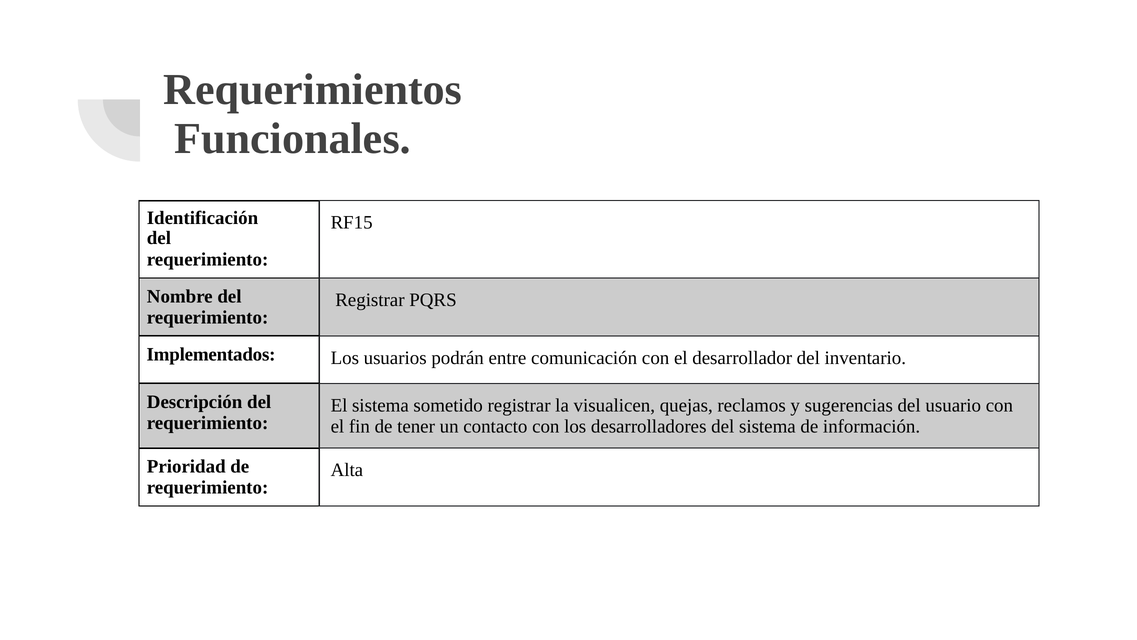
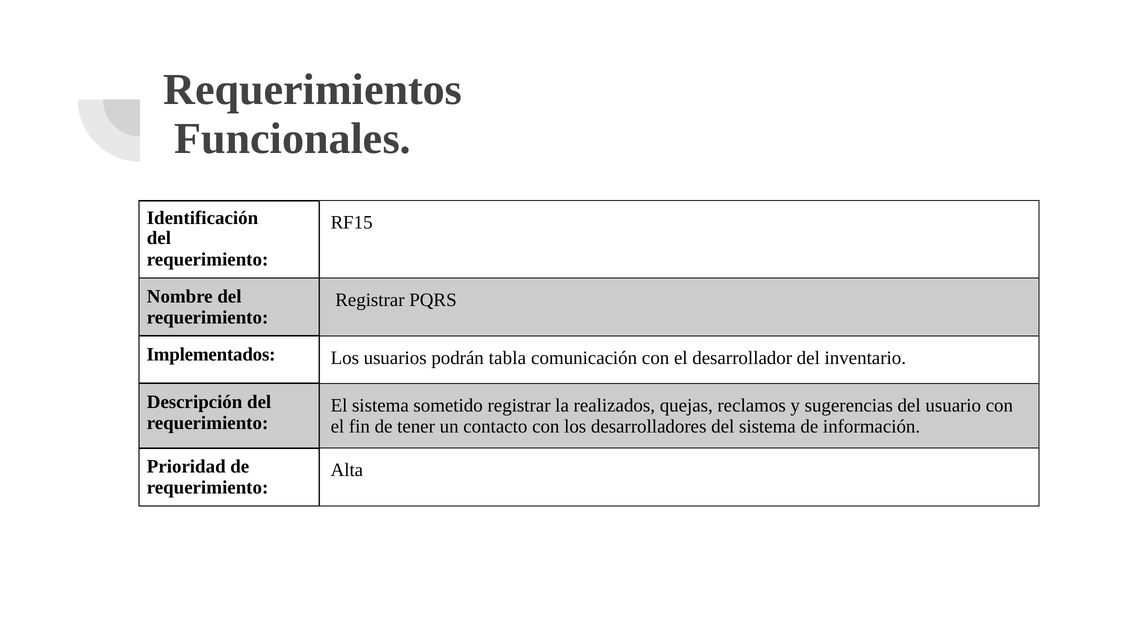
entre: entre -> tabla (507, 358)
visualicen: visualicen -> realizados (614, 405)
